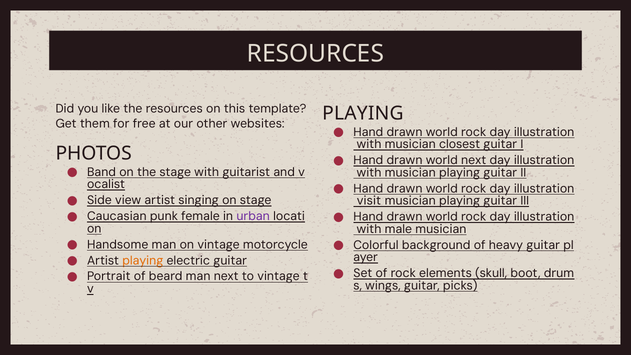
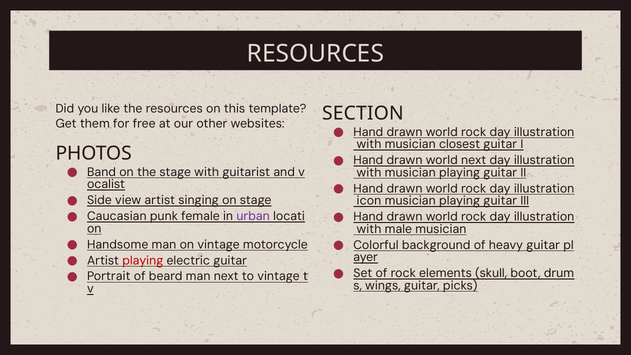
PLAYING: PLAYING -> SECTION (363, 114)
visit: visit -> icon (369, 201)
playing colour: orange -> red (143, 260)
